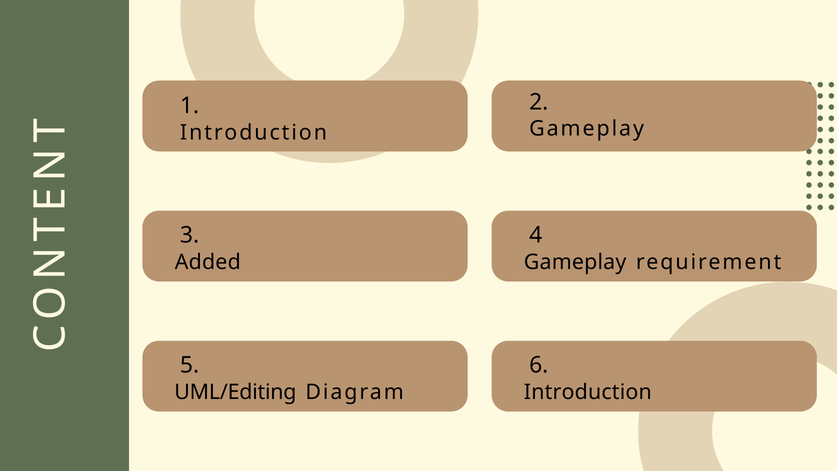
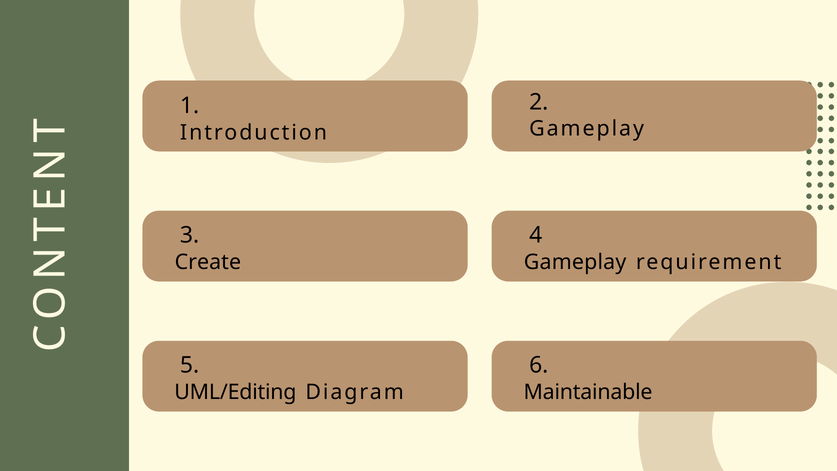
Added: Added -> Create (208, 262)
Introduction: Introduction -> Maintainable (588, 392)
